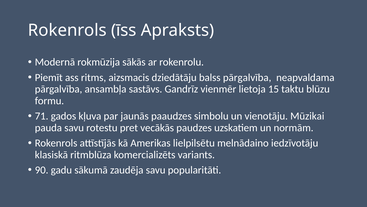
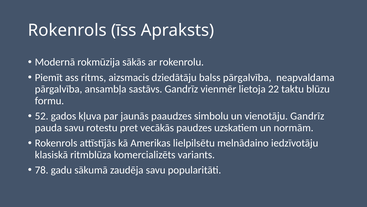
15: 15 -> 22 (273, 89)
71: 71 -> 52 (42, 116)
vienotāju Mūzikai: Mūzikai -> Gandrīz (307, 116)
90: 90 -> 78 (42, 170)
